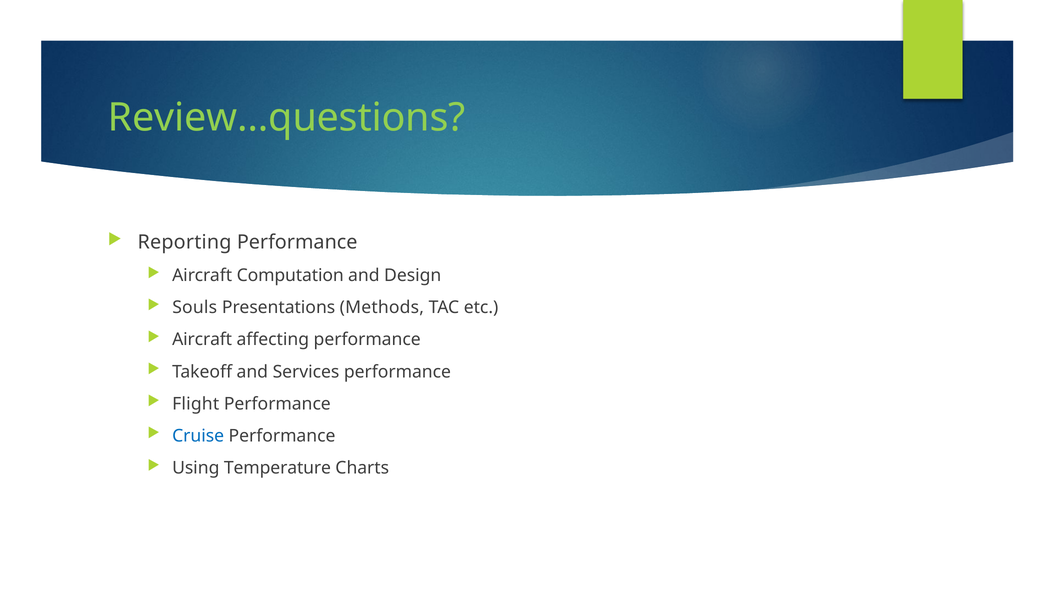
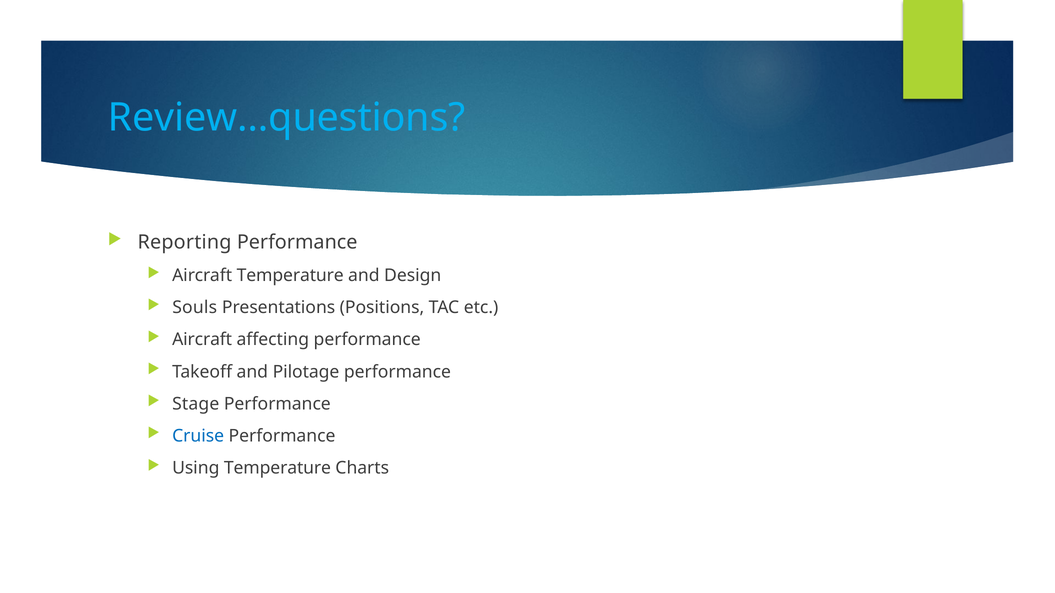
Review…questions colour: light green -> light blue (287, 118)
Aircraft Computation: Computation -> Temperature (290, 276)
Methods: Methods -> Positions (382, 308)
Services: Services -> Pilotage (306, 372)
Flight: Flight -> Stage (196, 404)
